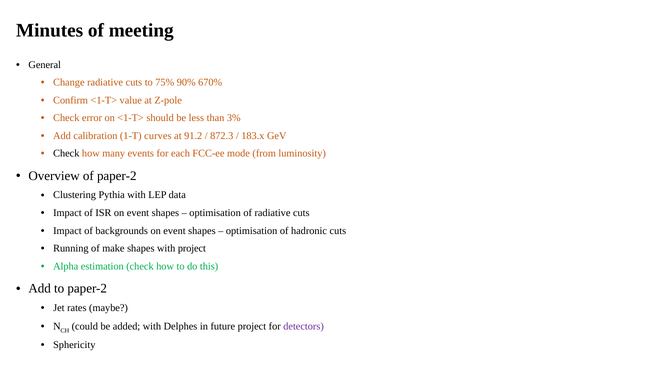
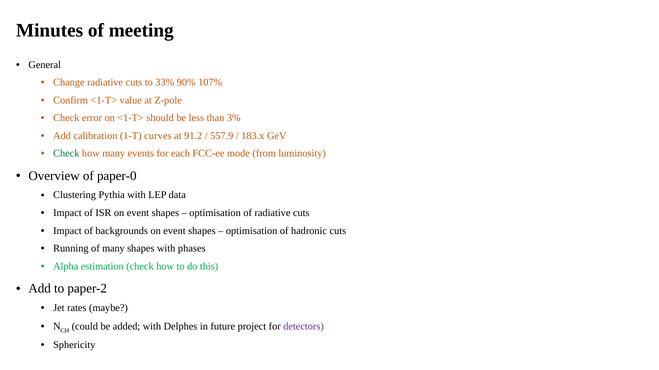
75%: 75% -> 33% (165, 83)
670%: 670% -> 107% (210, 83)
872.3: 872.3 -> 557.9 (222, 136)
Check colour: black -> green (66, 154)
of paper-2: paper-2 -> paper-0 (117, 176)
of make: make -> many (113, 249)
with project: project -> phases (192, 249)
